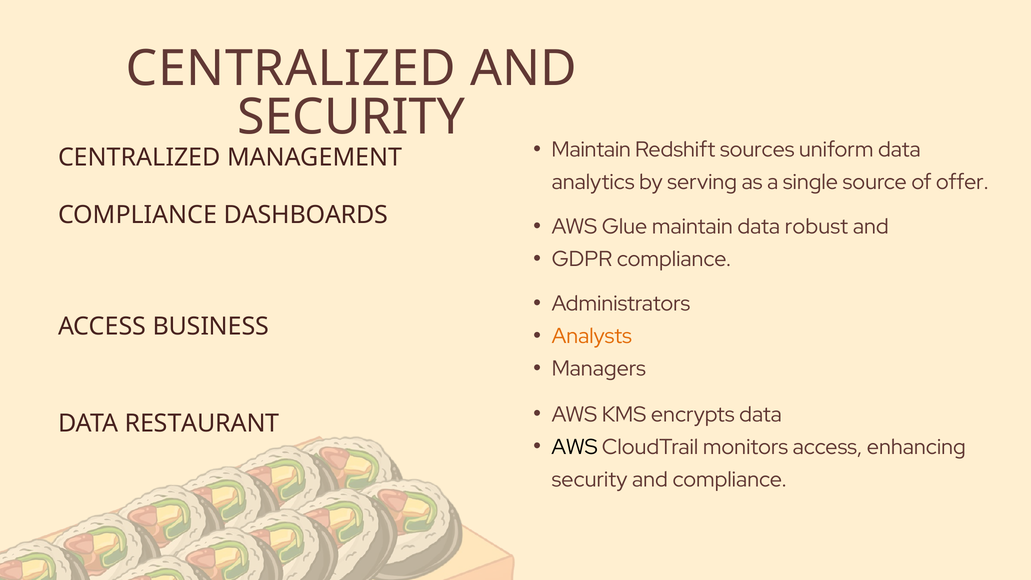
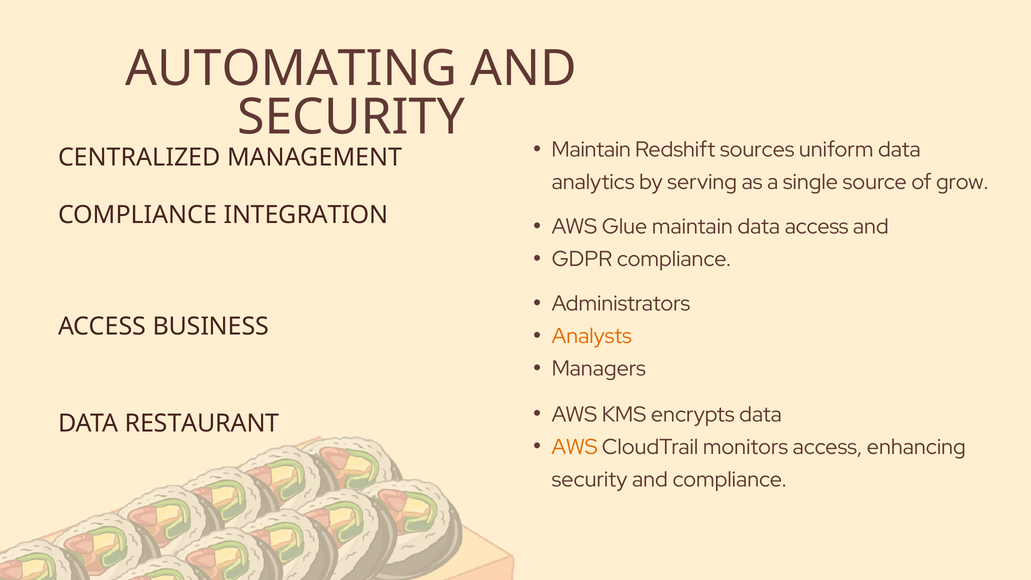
CENTRALIZED: CENTRALIZED -> AUTOMATING (291, 69)
offer: offer -> grow (962, 182)
DASHBOARDS: DASHBOARDS -> INTEGRATION (306, 215)
data robust: robust -> access (817, 227)
AWS colour: black -> orange (575, 447)
